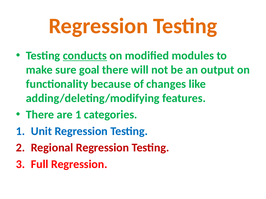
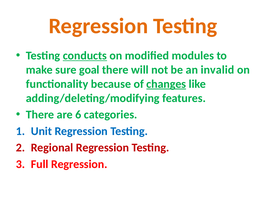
output: output -> invalid (217, 70)
changes underline: none -> present (166, 84)
are 1: 1 -> 6 (78, 115)
